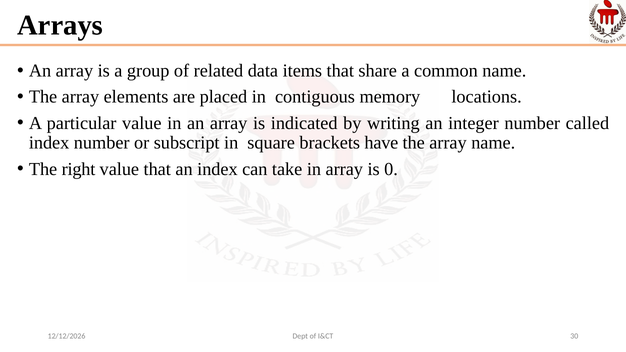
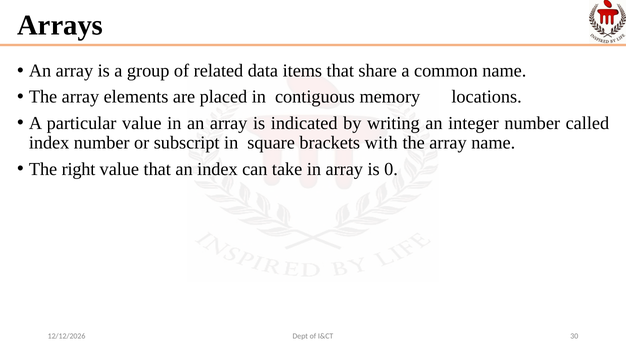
have: have -> with (381, 143)
